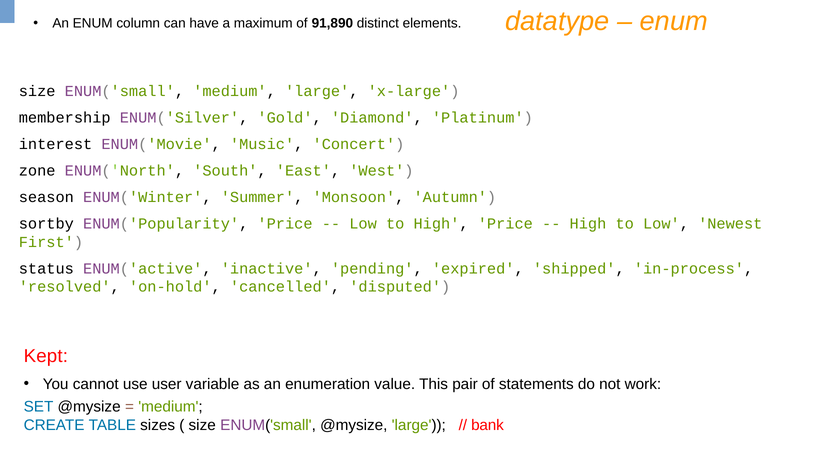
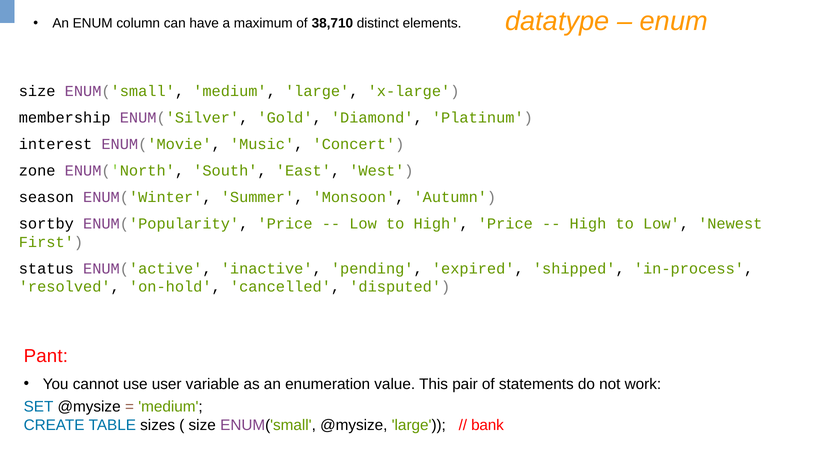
91,890: 91,890 -> 38,710 (332, 23)
Kept: Kept -> Pant (46, 356)
